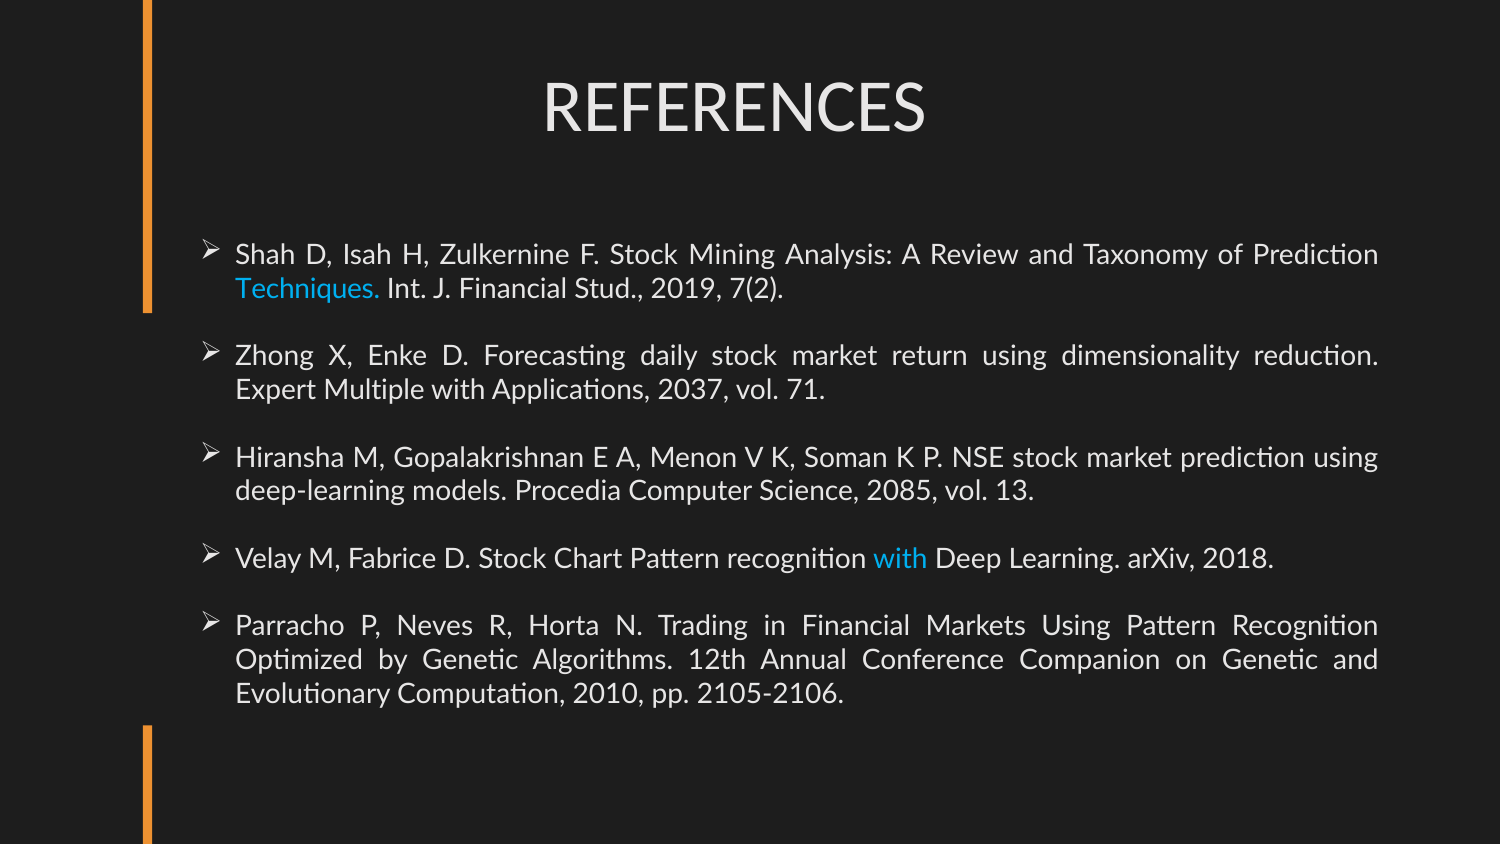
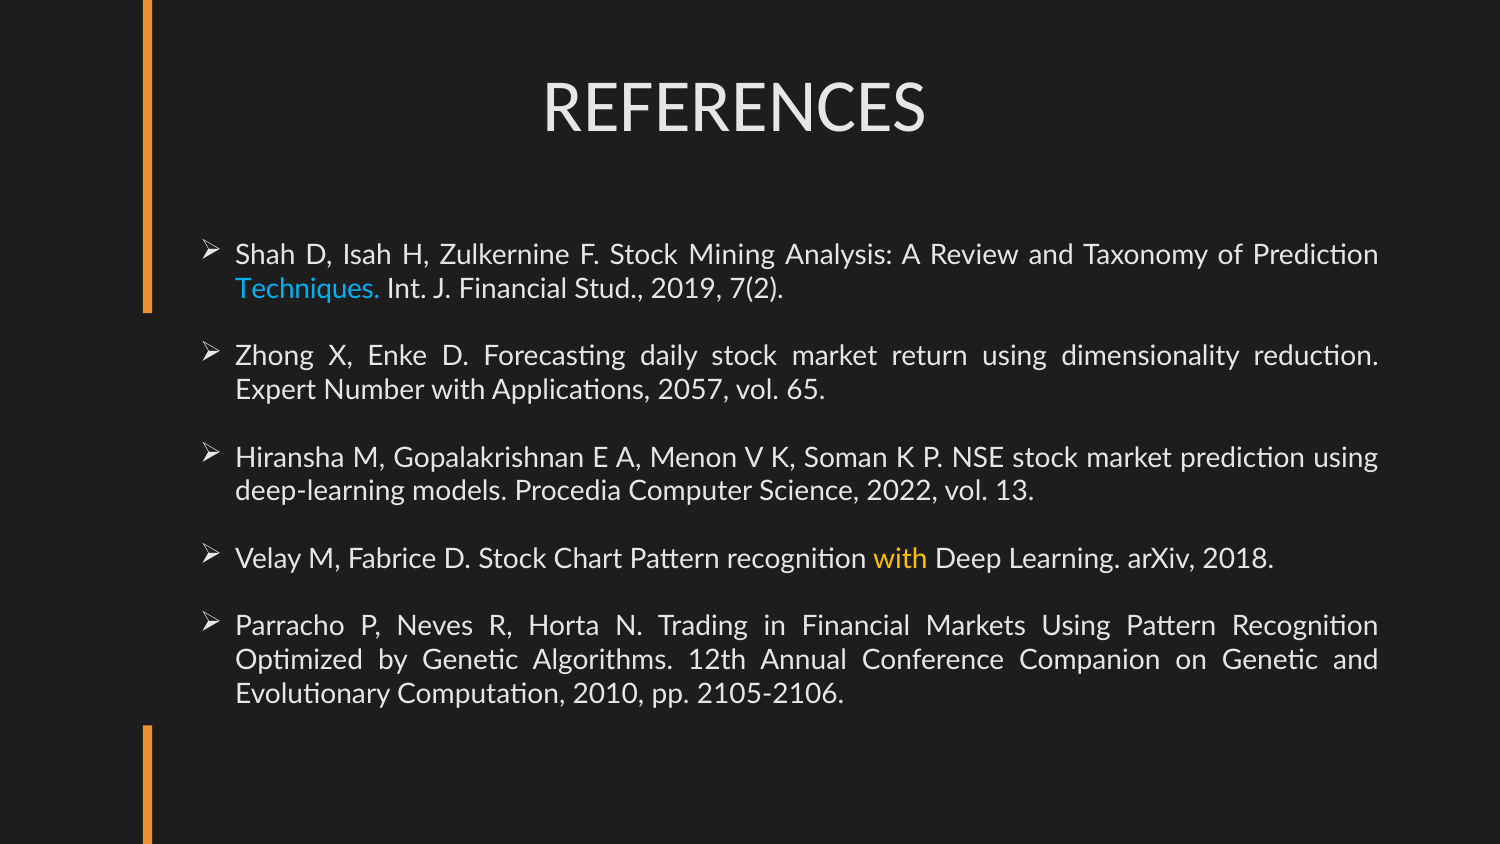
Multiple: Multiple -> Number (374, 390)
2037: 2037 -> 2057 (693, 390)
71: 71 -> 65 (806, 390)
2085: 2085 -> 2022 (902, 491)
with colour: light blue -> yellow (900, 559)
